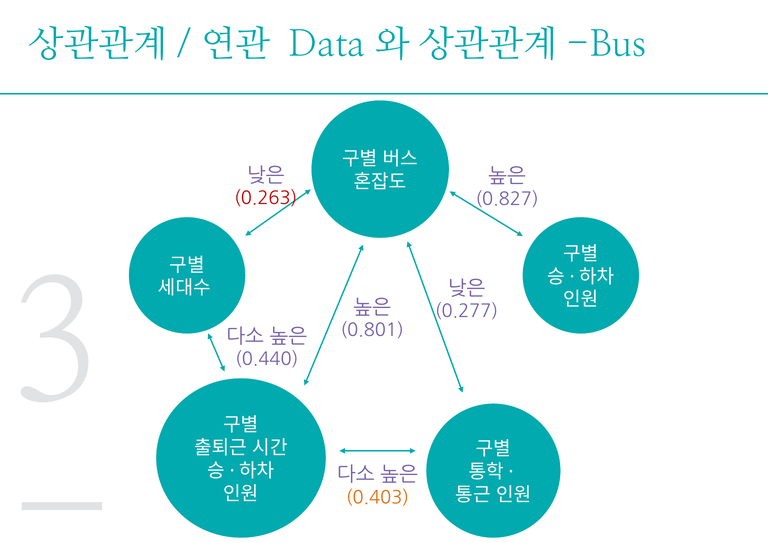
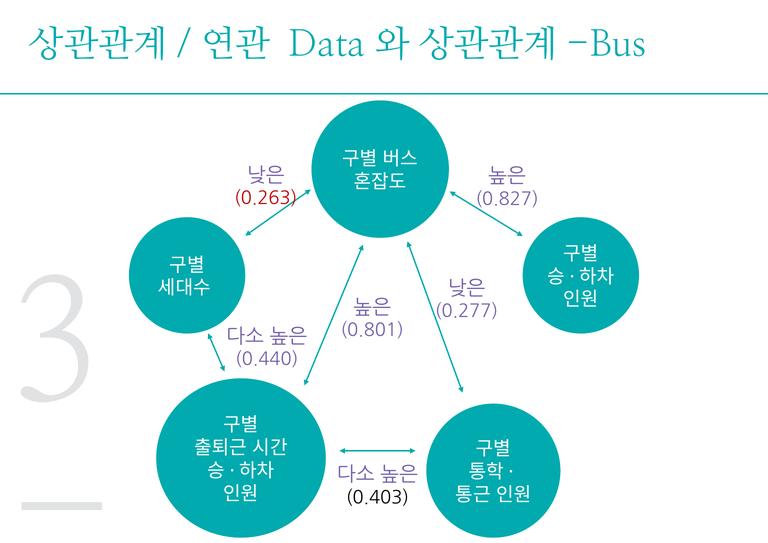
0.403 colour: orange -> black (377, 498)
